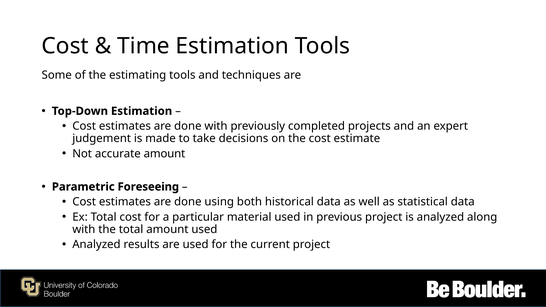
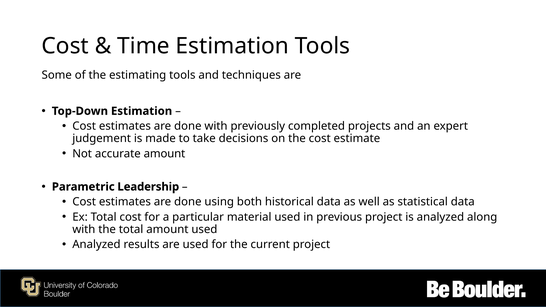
Foreseeing: Foreseeing -> Leadership (148, 187)
